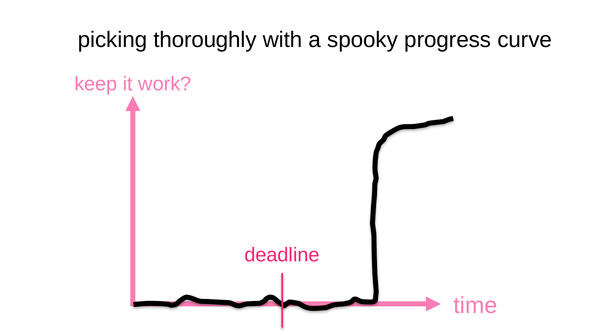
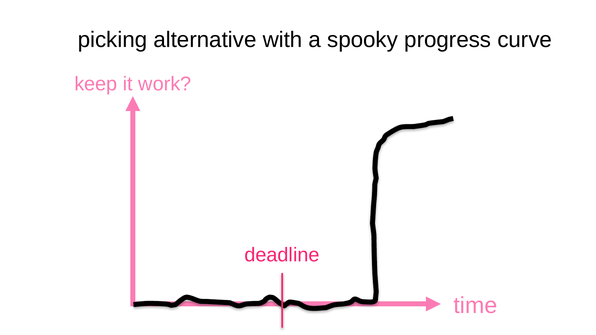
thoroughly: thoroughly -> alternative (205, 40)
